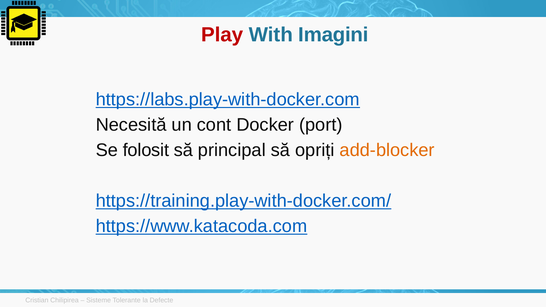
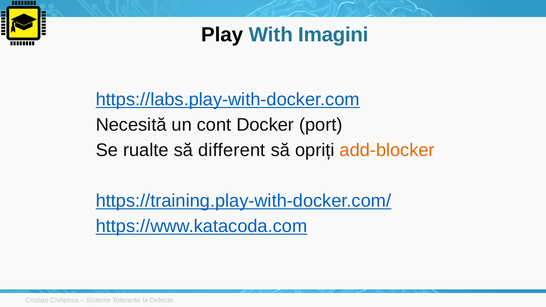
Play colour: red -> black (222, 35)
folosit: folosit -> rualte (146, 150)
principal: principal -> different (232, 150)
